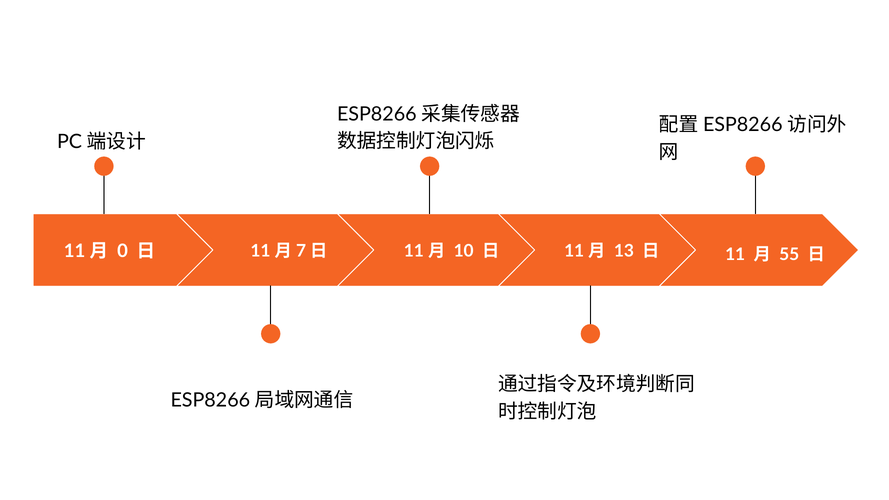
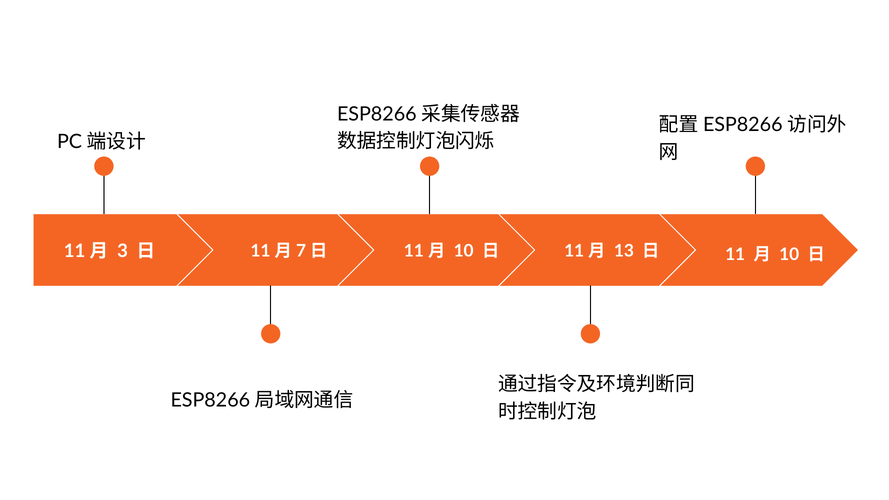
0: 0 -> 3 (123, 251)
55: 55 -> 10 (789, 255)
